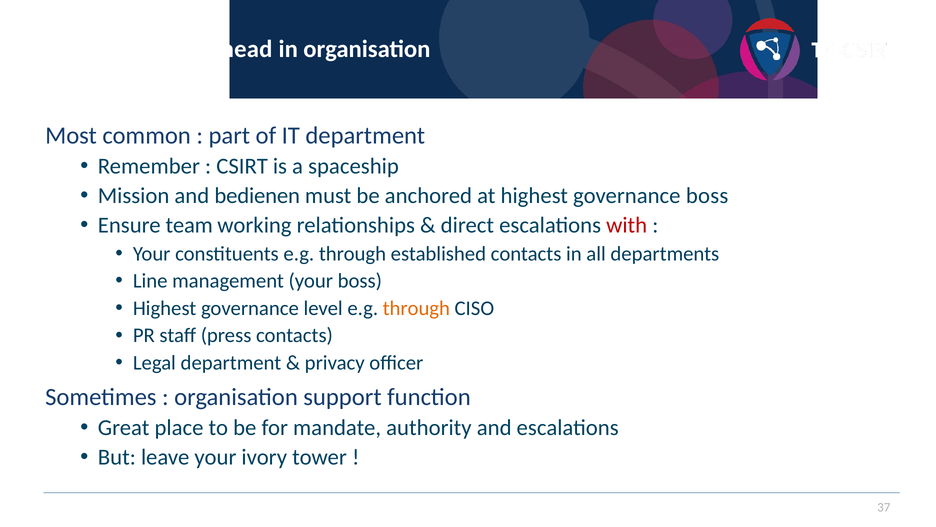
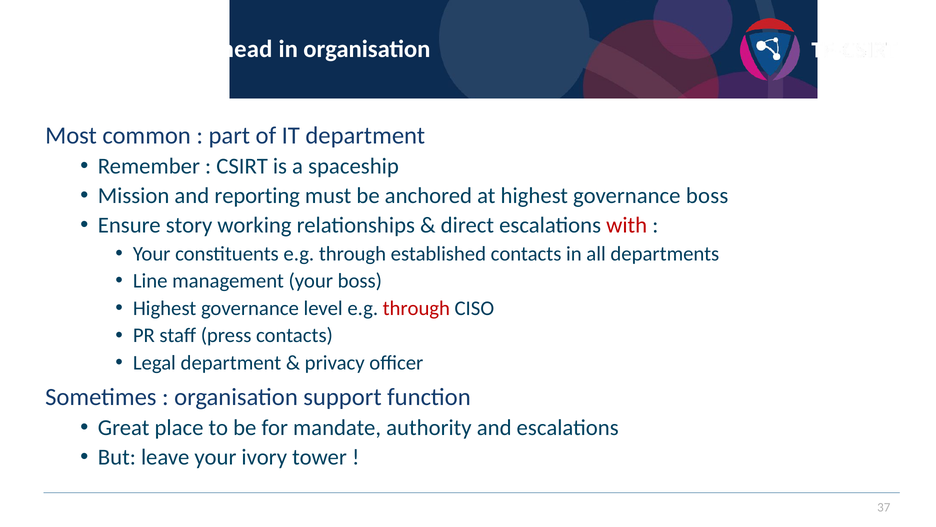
bedienen: bedienen -> reporting (257, 196)
team: team -> story (189, 225)
through colour: orange -> red (416, 308)
